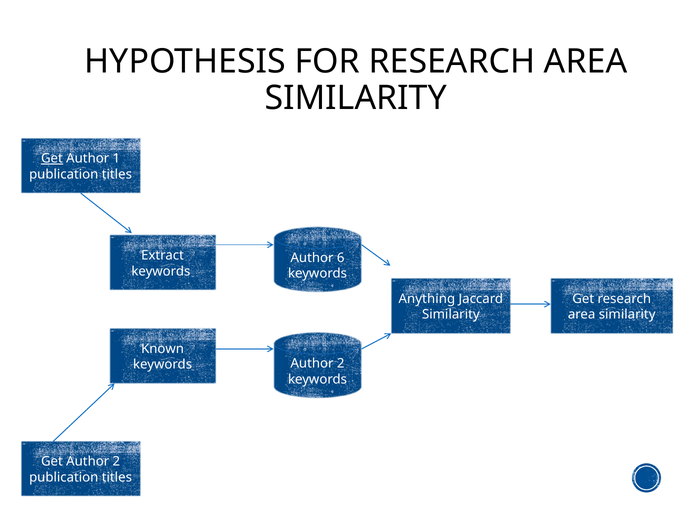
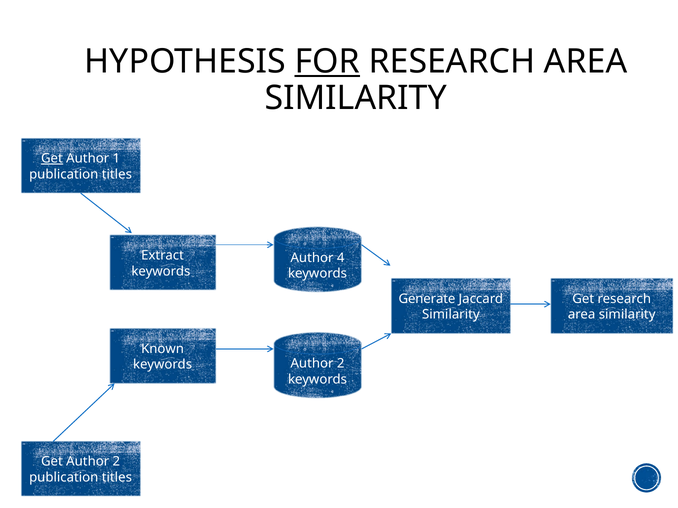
FOR underline: none -> present (327, 61)
6: 6 -> 4 (341, 258)
Anything: Anything -> Generate (427, 299)
